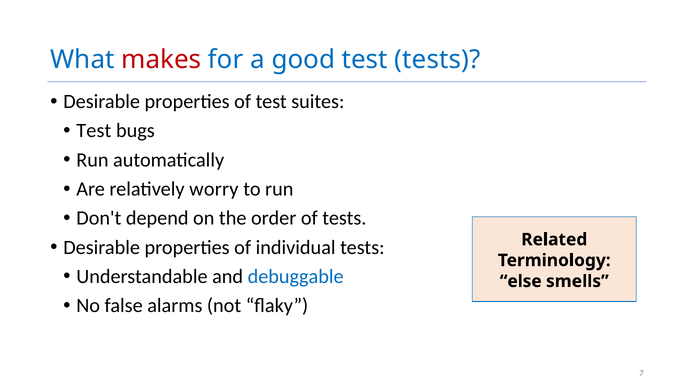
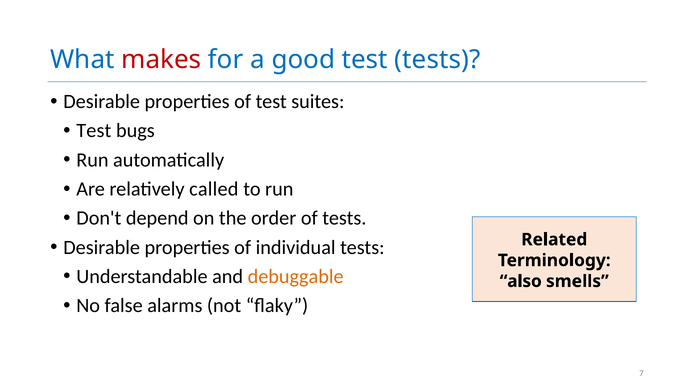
worry: worry -> called (214, 189)
debuggable colour: blue -> orange (296, 276)
else: else -> also (521, 281)
